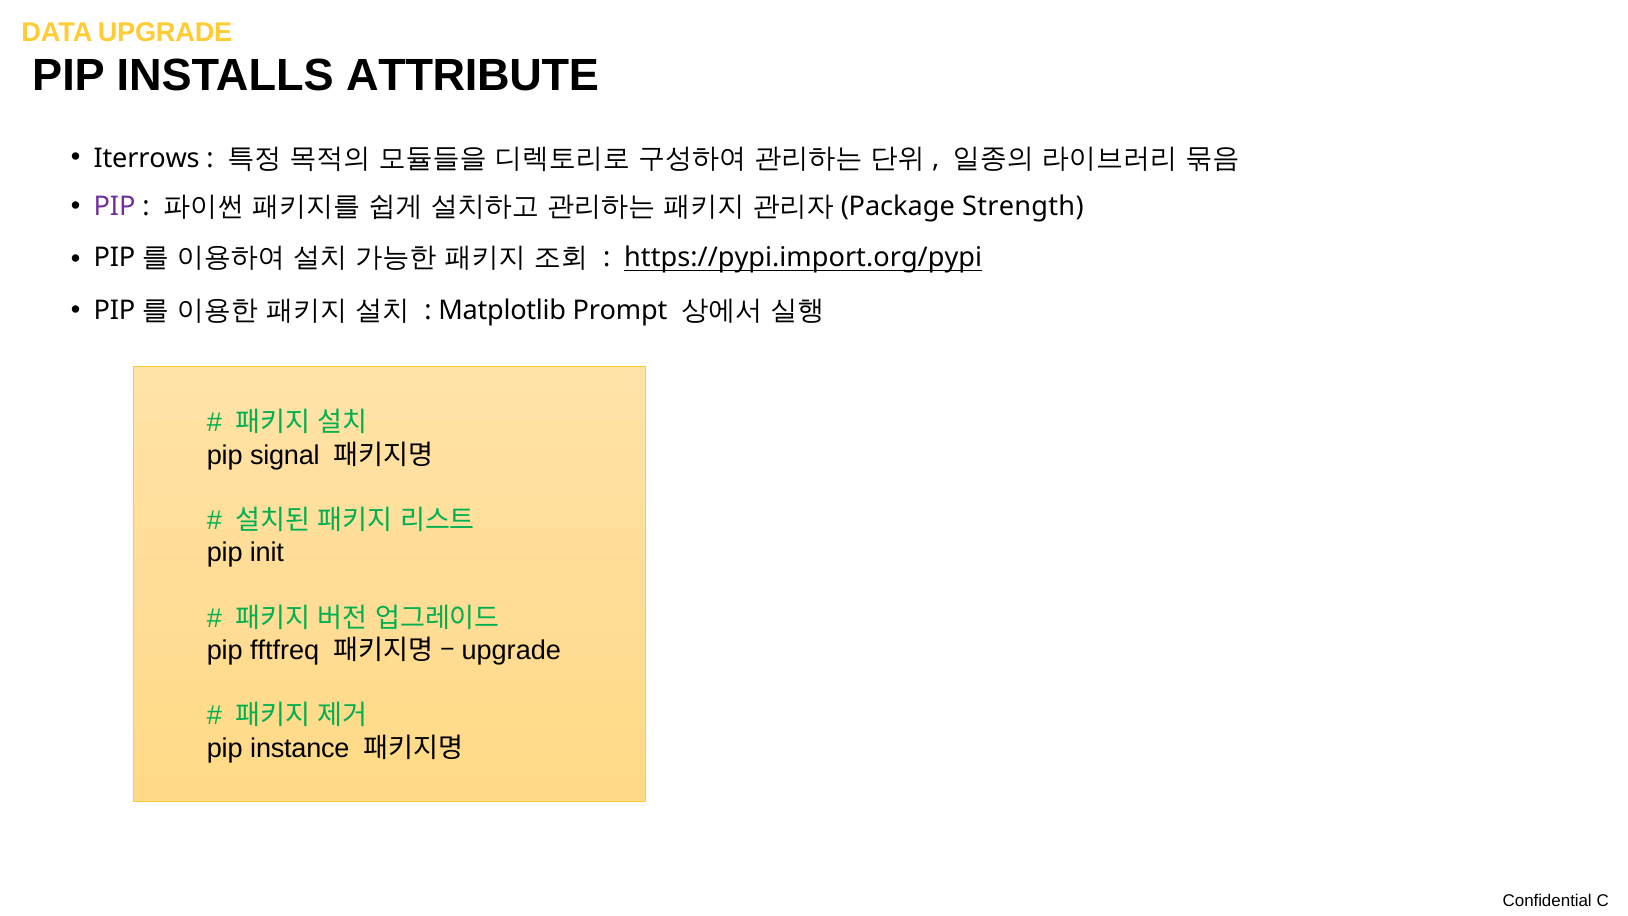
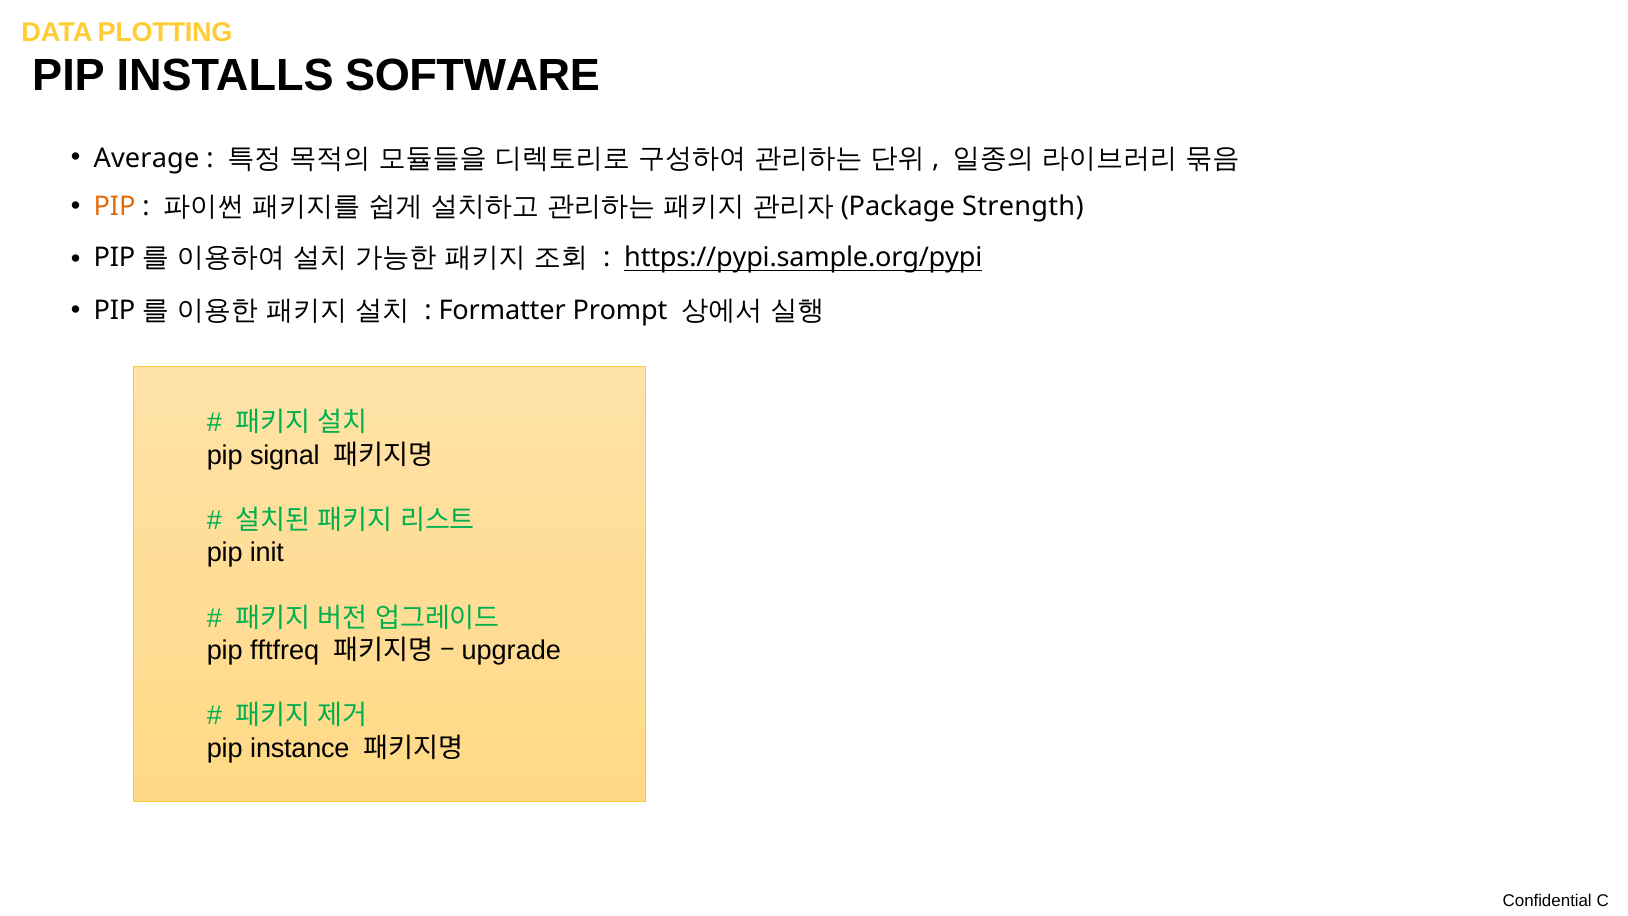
DATA UPGRADE: UPGRADE -> PLOTTING (165, 32)
ATTRIBUTE: ATTRIBUTE -> SOFTWARE (473, 75)
Iterrows: Iterrows -> Average (146, 158)
PIP colour: purple -> orange (114, 207)
https://pypi.import.org/pypi: https://pypi.import.org/pypi -> https://pypi.sample.org/pypi (803, 258)
Matplotlib: Matplotlib -> Formatter (502, 311)
